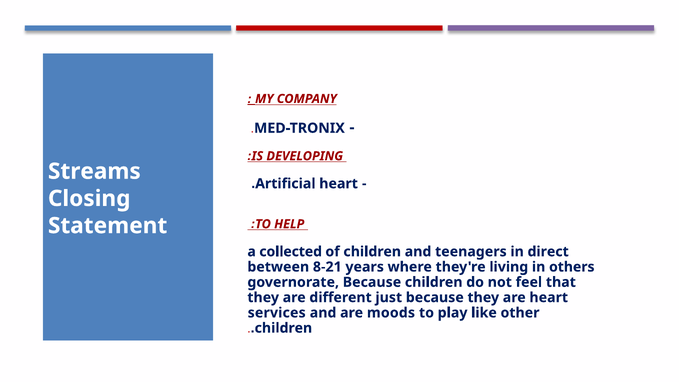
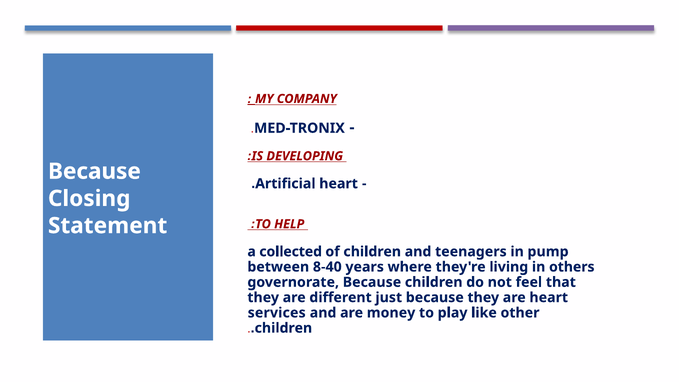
Streams: Streams -> Because (94, 171)
direct: direct -> pump (548, 252)
8-21: 8-21 -> 8-40 (327, 267)
moods: moods -> money (391, 313)
